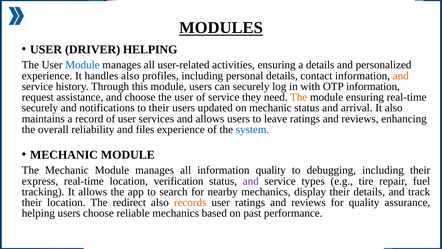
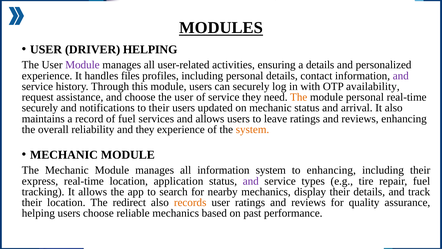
Module colour: blue -> purple (82, 65)
handles also: also -> files (130, 76)
and colour: orange -> purple (401, 76)
OTP information: information -> availability (373, 86)
module ensuring: ensuring -> personal (365, 97)
of user: user -> fuel (127, 119)
and files: files -> they (145, 129)
system colour: blue -> orange (252, 129)
information quality: quality -> system (271, 170)
to debugging: debugging -> enhancing (331, 170)
verification: verification -> application (178, 181)
